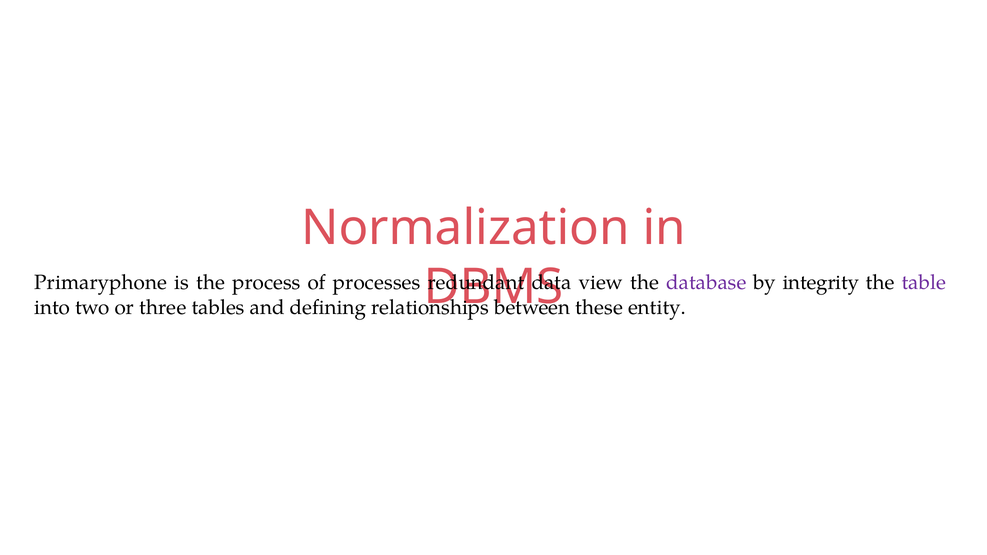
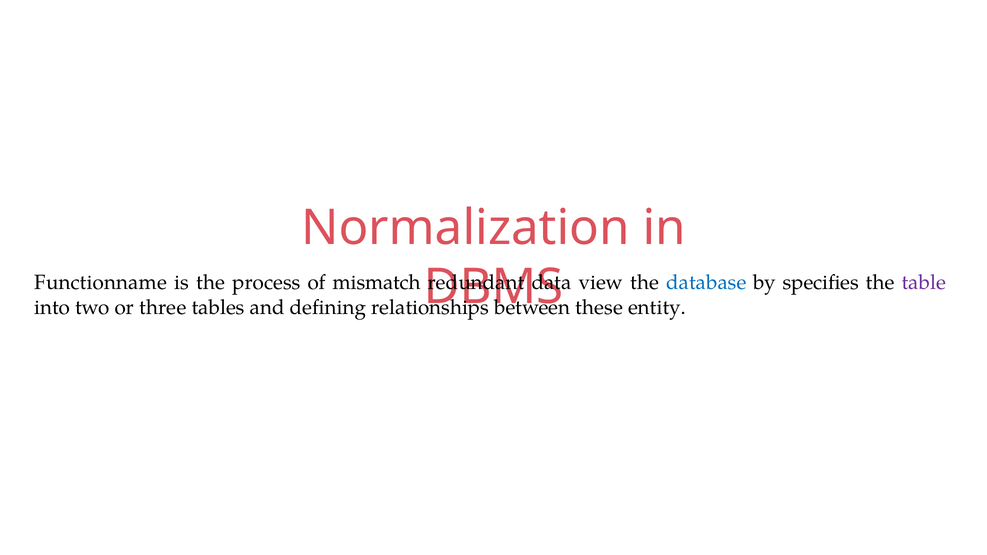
Primaryphone: Primaryphone -> Functionname (101, 283)
processes: processes -> mismatch (377, 283)
database colour: purple -> blue (706, 283)
integrity: integrity -> specifies (821, 283)
